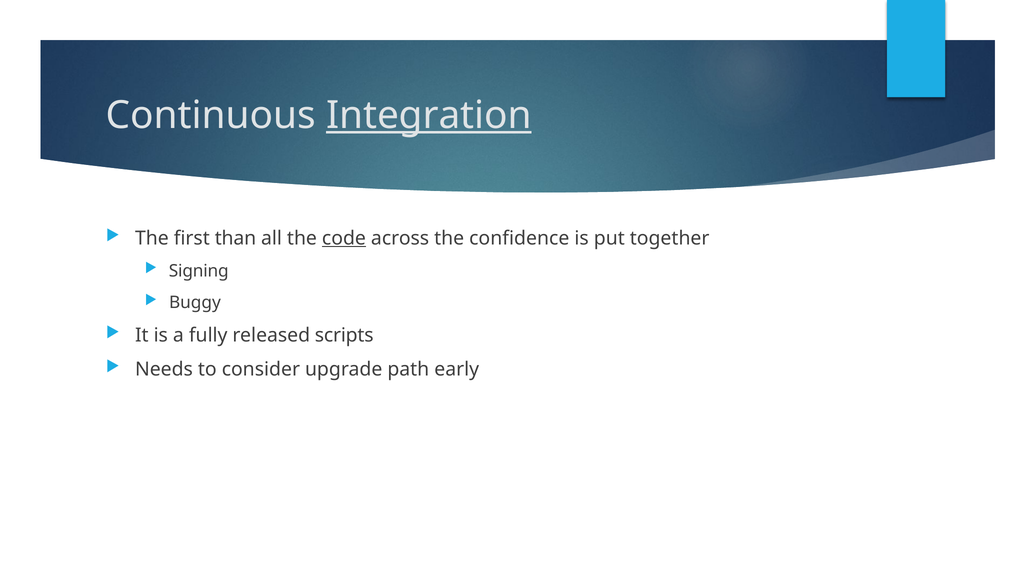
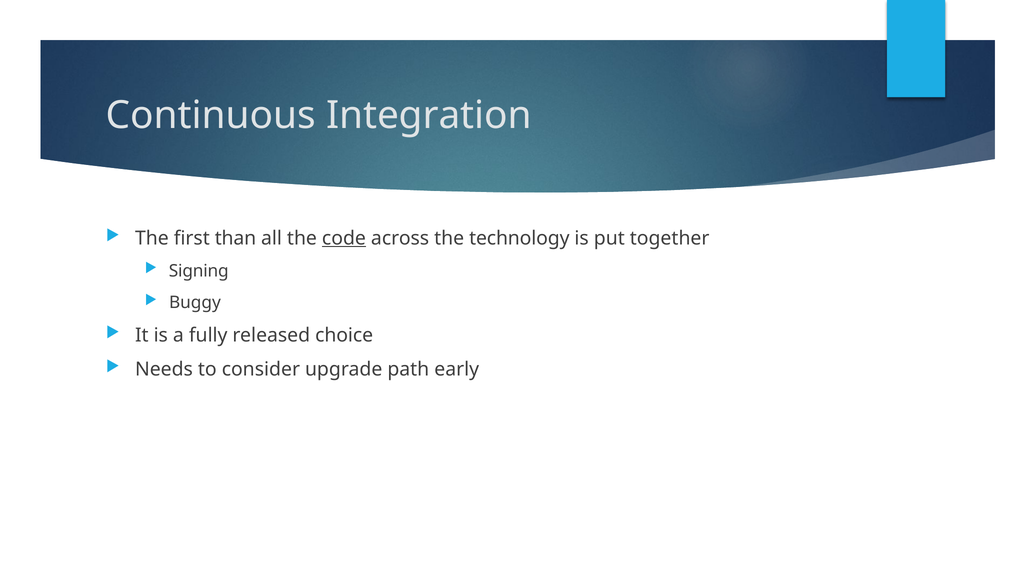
Integration underline: present -> none (429, 115)
confidence: confidence -> technology (519, 238)
scripts: scripts -> choice (344, 335)
